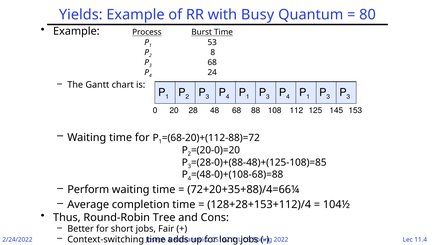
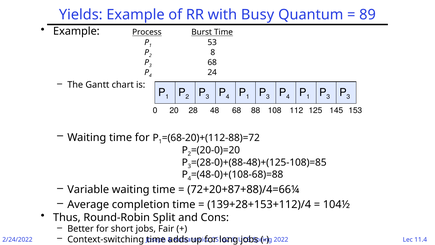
80: 80 -> 89 (368, 15)
Perform: Perform -> Variable (88, 189)
72+20+35+88)/4=66¼: 72+20+35+88)/4=66¼ -> 72+20+87+88)/4=66¼ (243, 189)
128+28+153+112)/4: 128+28+153+112)/4 -> 139+28+153+112)/4 (259, 204)
Tree: Tree -> Split (164, 217)
